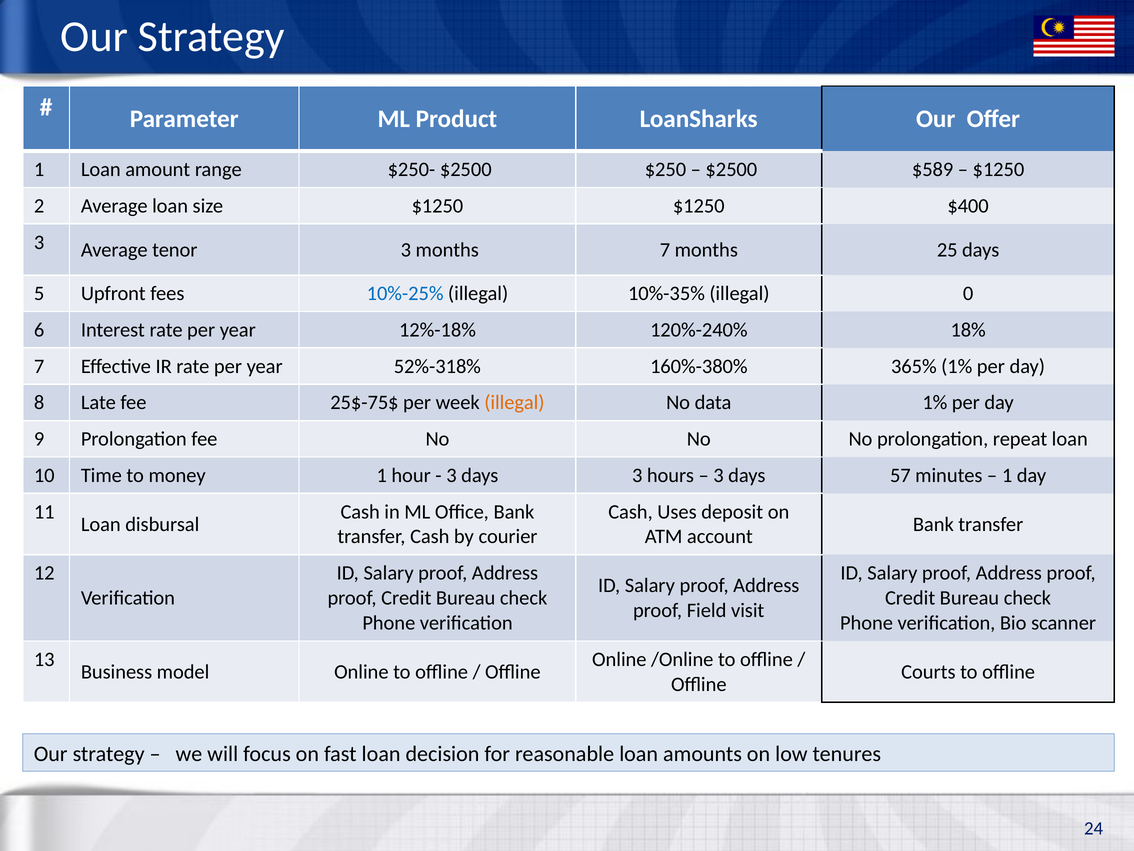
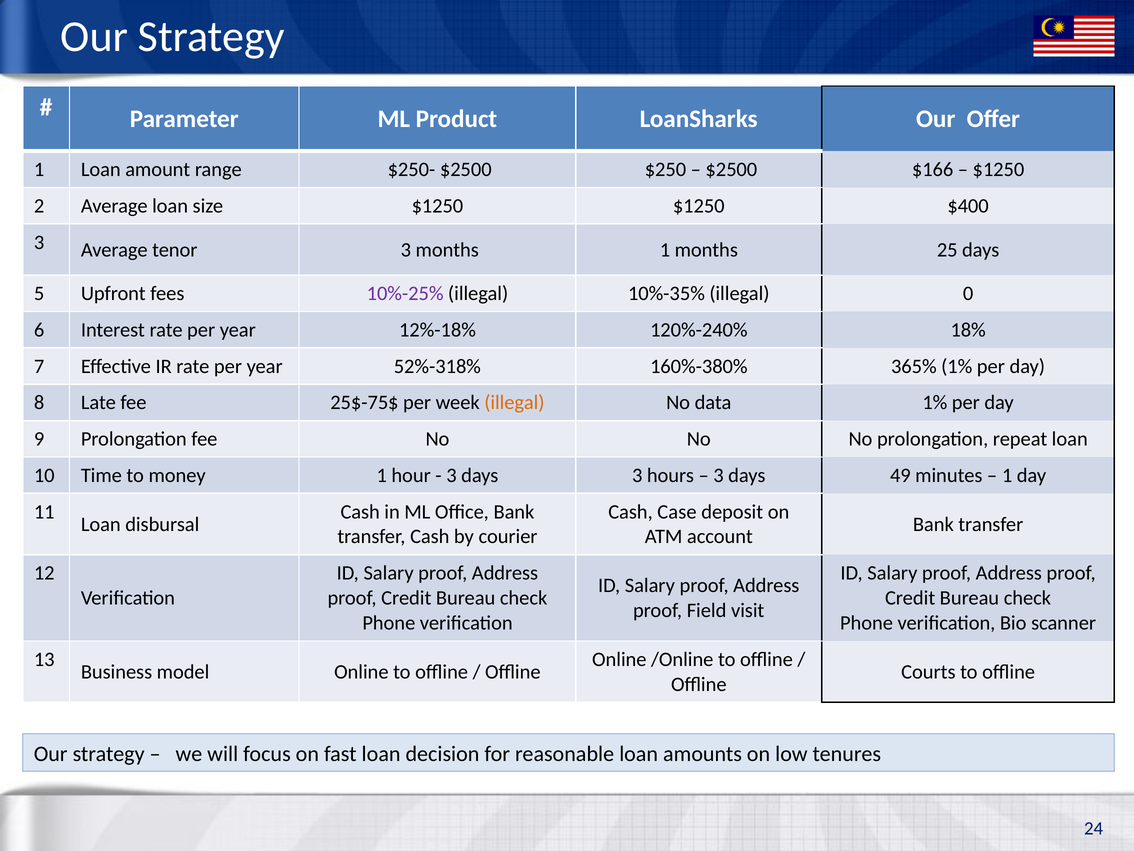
$589: $589 -> $166 (933, 169)
months 7: 7 -> 1 (665, 250)
10%-25% colour: blue -> purple (405, 293)
57: 57 -> 49 (900, 475)
Uses: Uses -> Case (677, 511)
